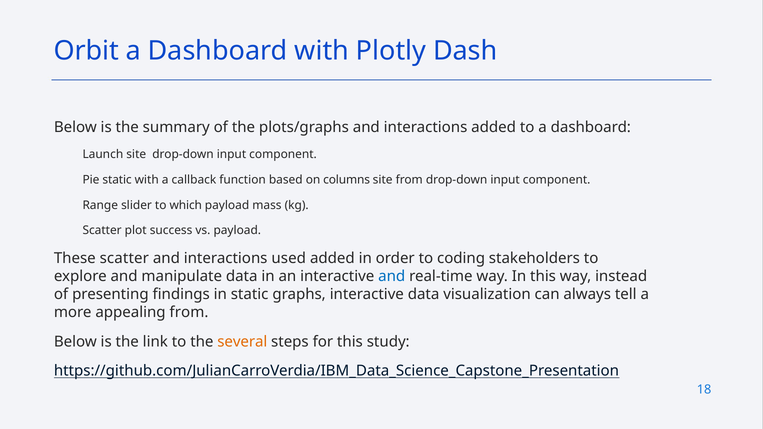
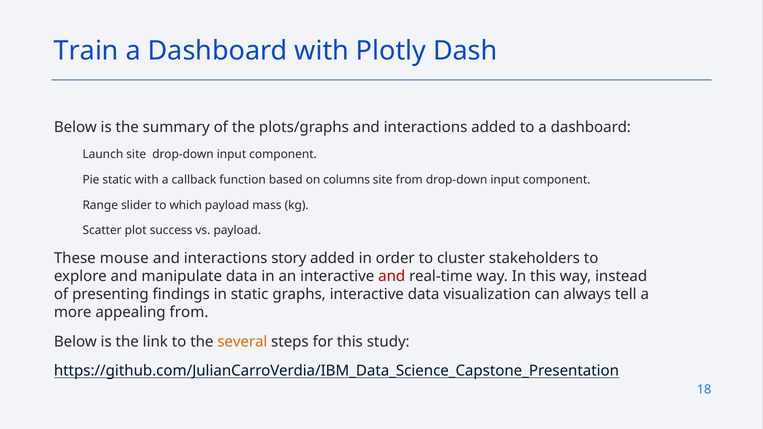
Orbit: Orbit -> Train (86, 51)
These scatter: scatter -> mouse (124, 258)
used: used -> story (289, 258)
coding: coding -> cluster (461, 258)
and colour: blue -> red (392, 276)
